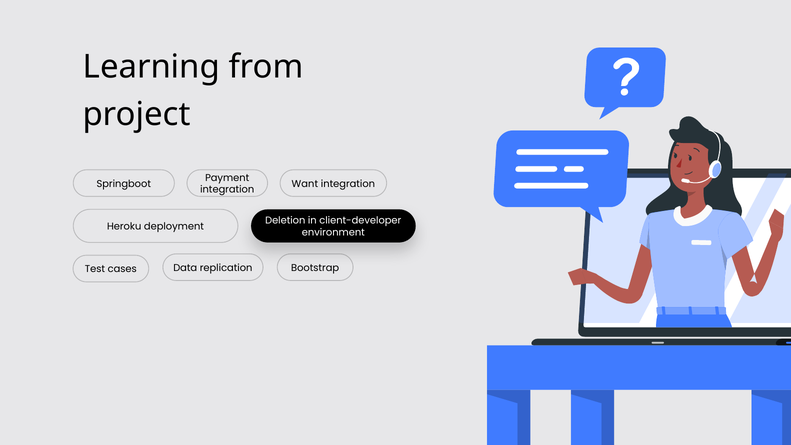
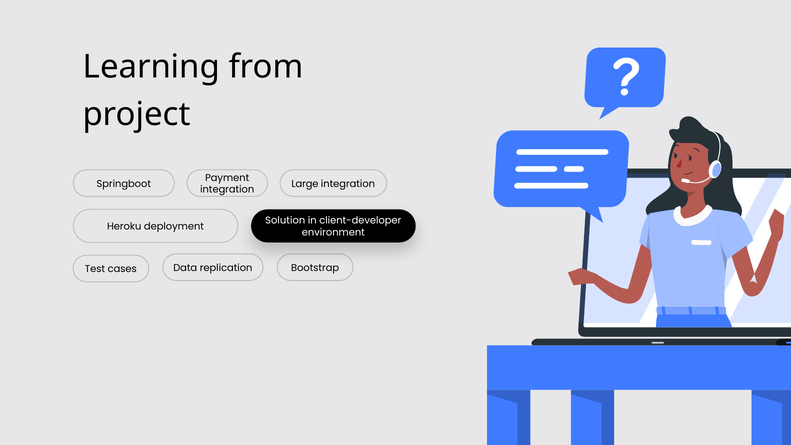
Want: Want -> Large (305, 184)
Deletion: Deletion -> Solution (285, 221)
